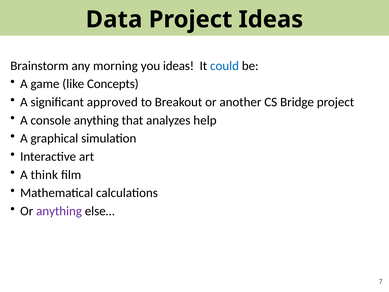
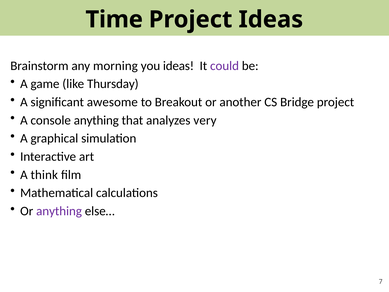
Data: Data -> Time (114, 19)
could colour: blue -> purple (225, 66)
Concepts: Concepts -> Thursday (113, 84)
approved: approved -> awesome (112, 102)
help: help -> very (205, 120)
